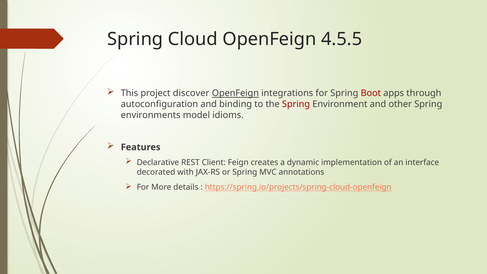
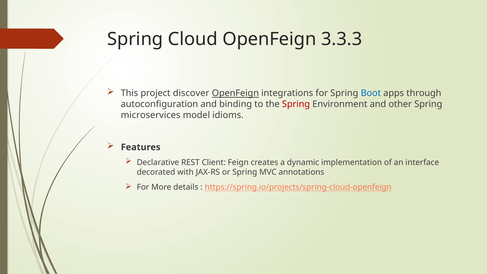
4.5.5: 4.5.5 -> 3.3.3 (342, 39)
Boot colour: red -> blue (371, 93)
environments: environments -> microservices (151, 115)
